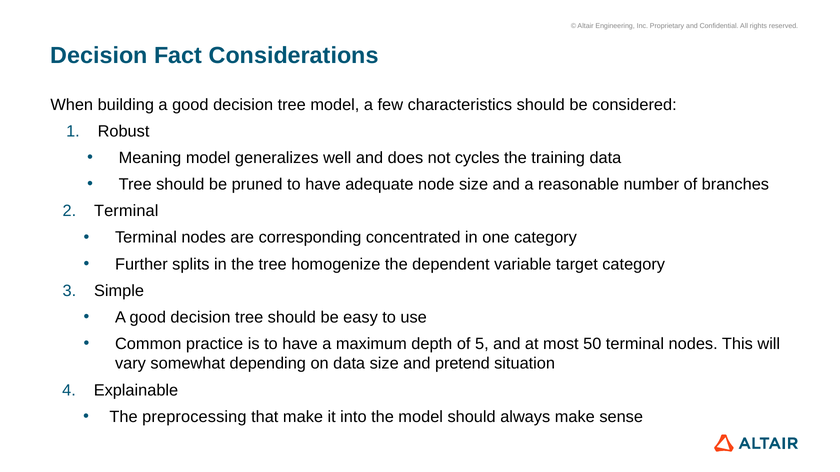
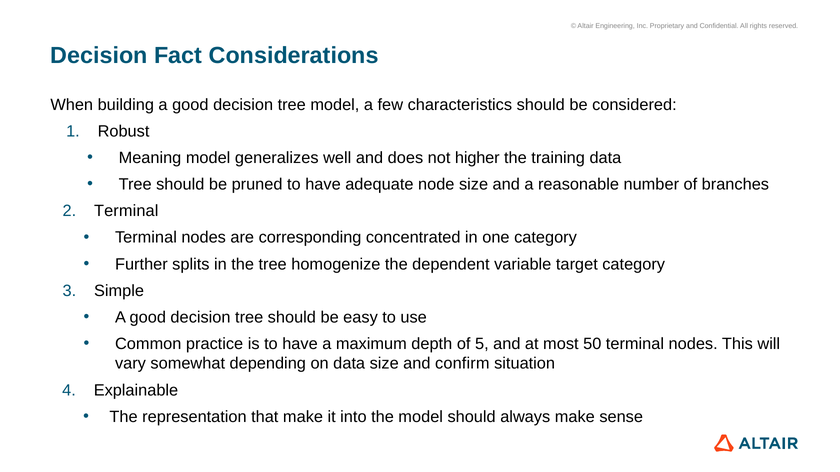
cycles: cycles -> higher (477, 158)
pretend: pretend -> confirm (462, 364)
preprocessing: preprocessing -> representation (194, 417)
